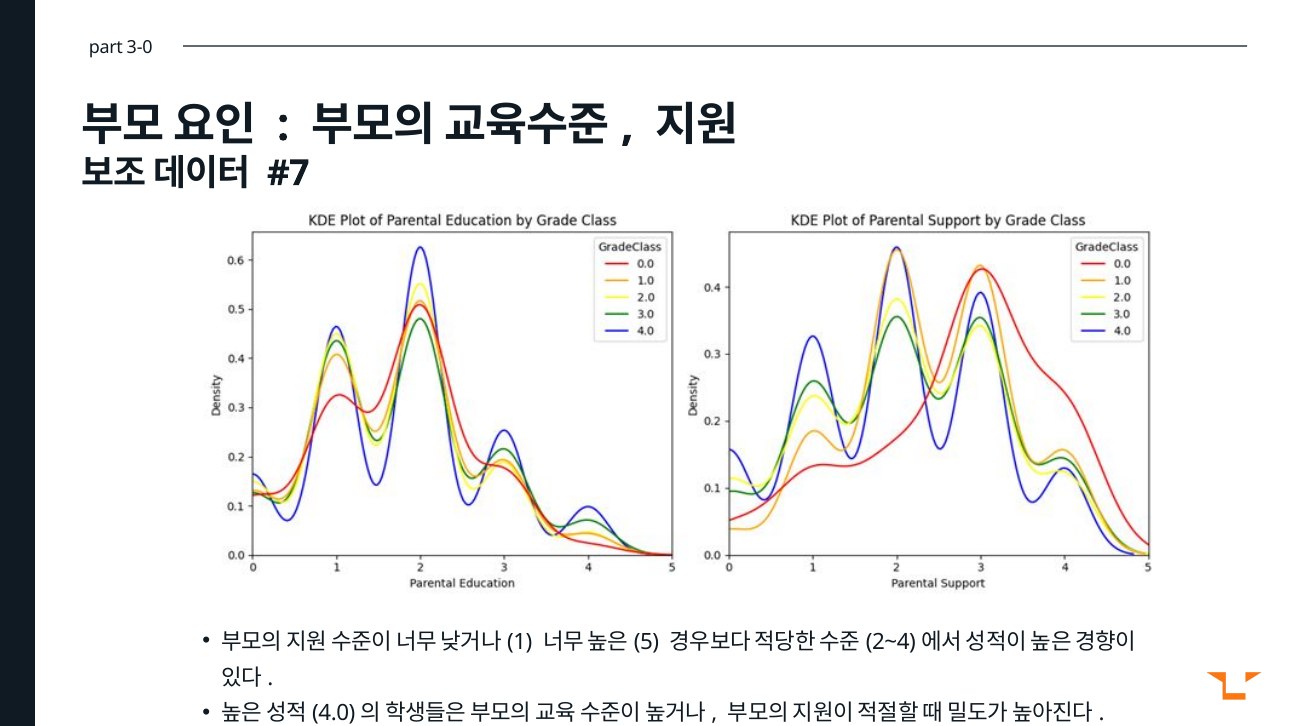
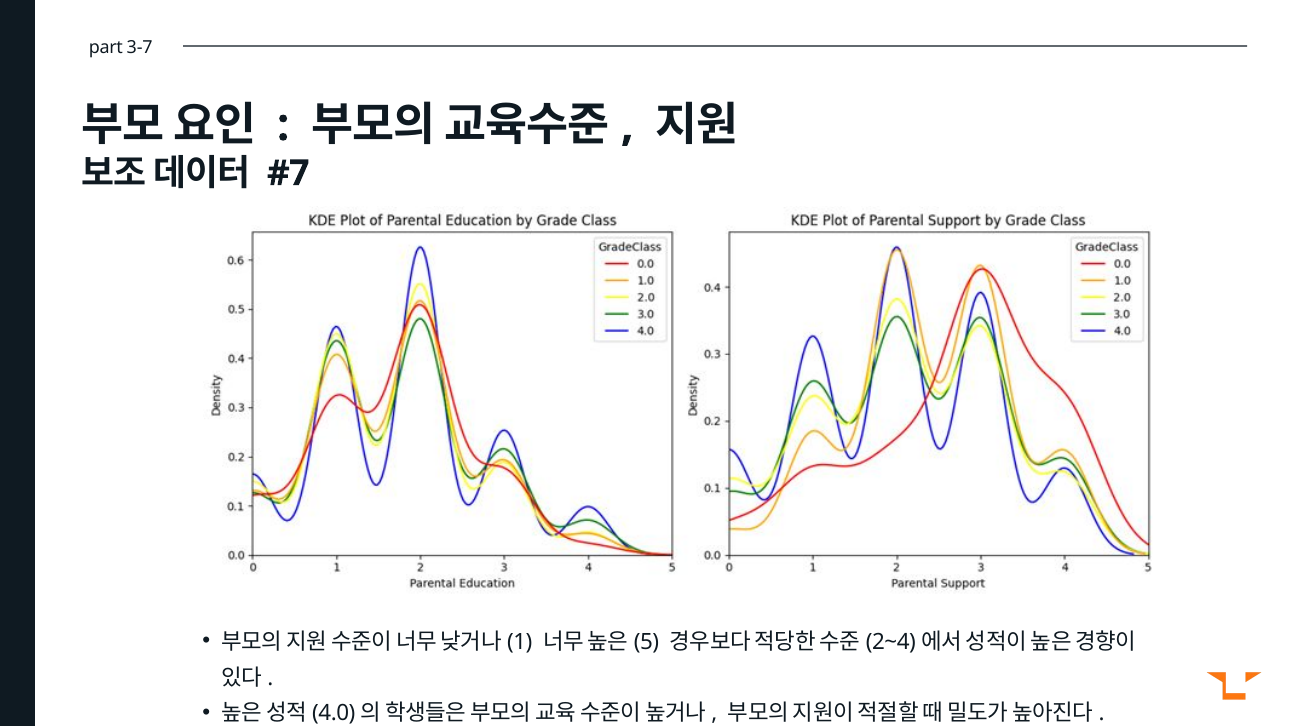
3-0: 3-0 -> 3-7 (140, 47)
